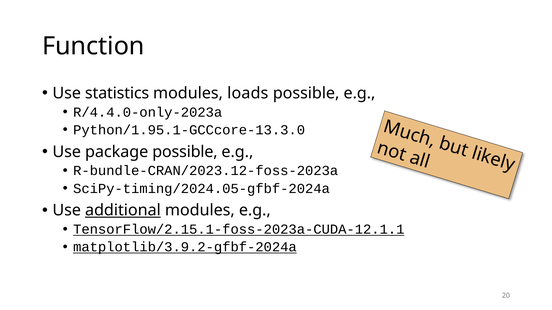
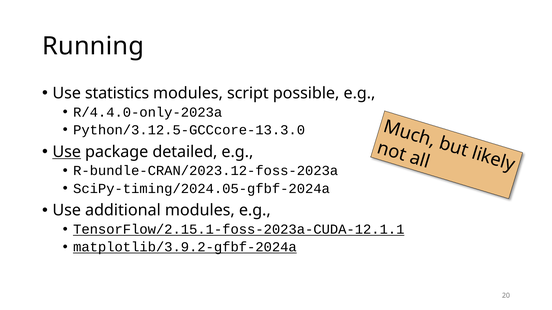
Function: Function -> Running (93, 46)
loads: loads -> script (248, 93)
Python/1.95.1-GCCcore-13.3.0: Python/1.95.1-GCCcore-13.3.0 -> Python/3.12.5-GCCcore-13.3.0 (189, 130)
Use underline: none -> present (67, 152)
package possible: possible -> detailed (185, 152)
additional underline: present -> none (123, 211)
